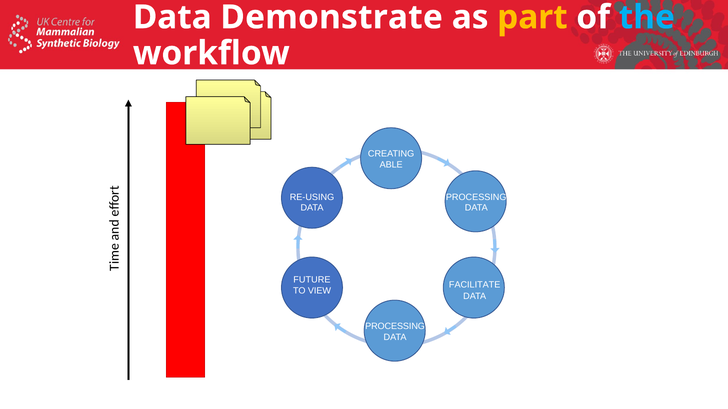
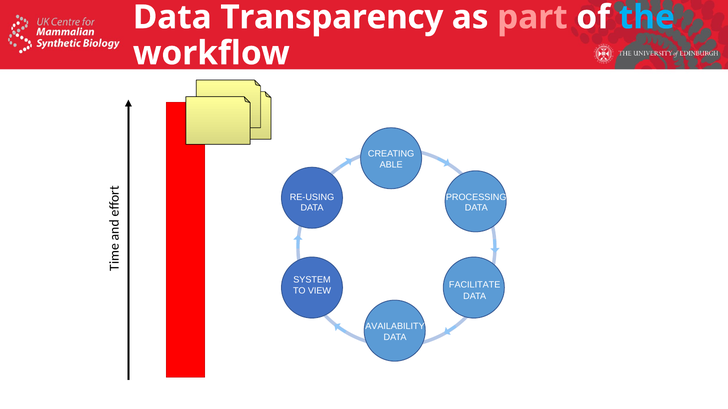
Demonstrate: Demonstrate -> Transparency (332, 17)
part colour: yellow -> pink (532, 17)
FUTURE: FUTURE -> SYSTEM (312, 280)
PROCESSING: PROCESSING -> AVAILABILITY (395, 327)
